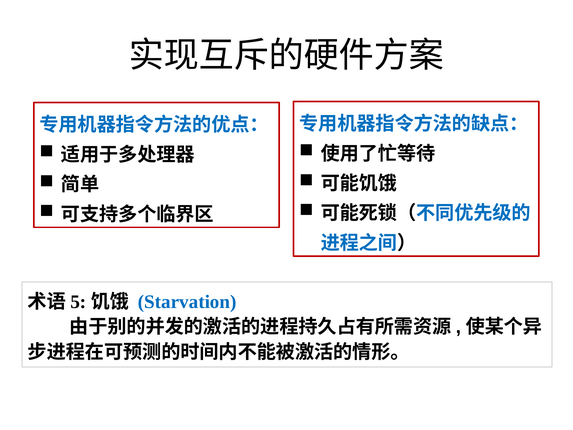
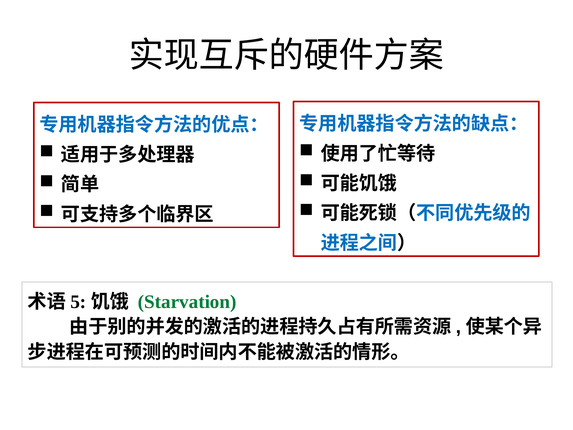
Starvation colour: blue -> green (187, 302)
